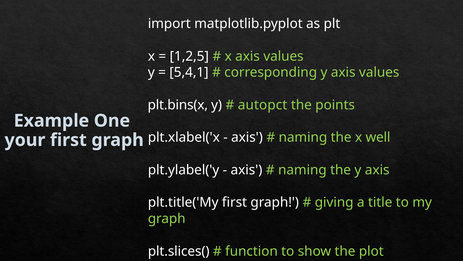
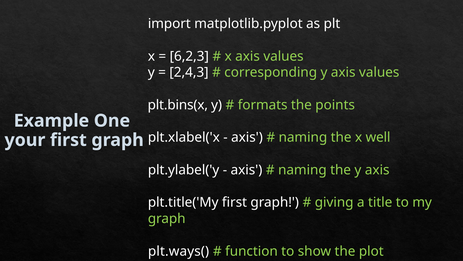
1,2,5: 1,2,5 -> 6,2,3 (189, 56)
5,4,1: 5,4,1 -> 2,4,3 (189, 72)
autopct: autopct -> formats (263, 105)
plt.slices(: plt.slices( -> plt.ways( (179, 251)
